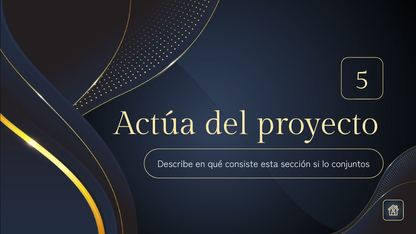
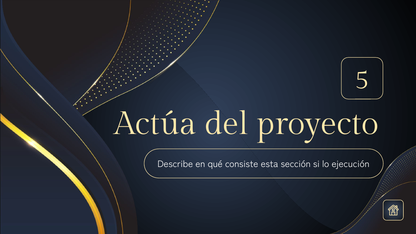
conjuntos: conjuntos -> ejecución (351, 164)
